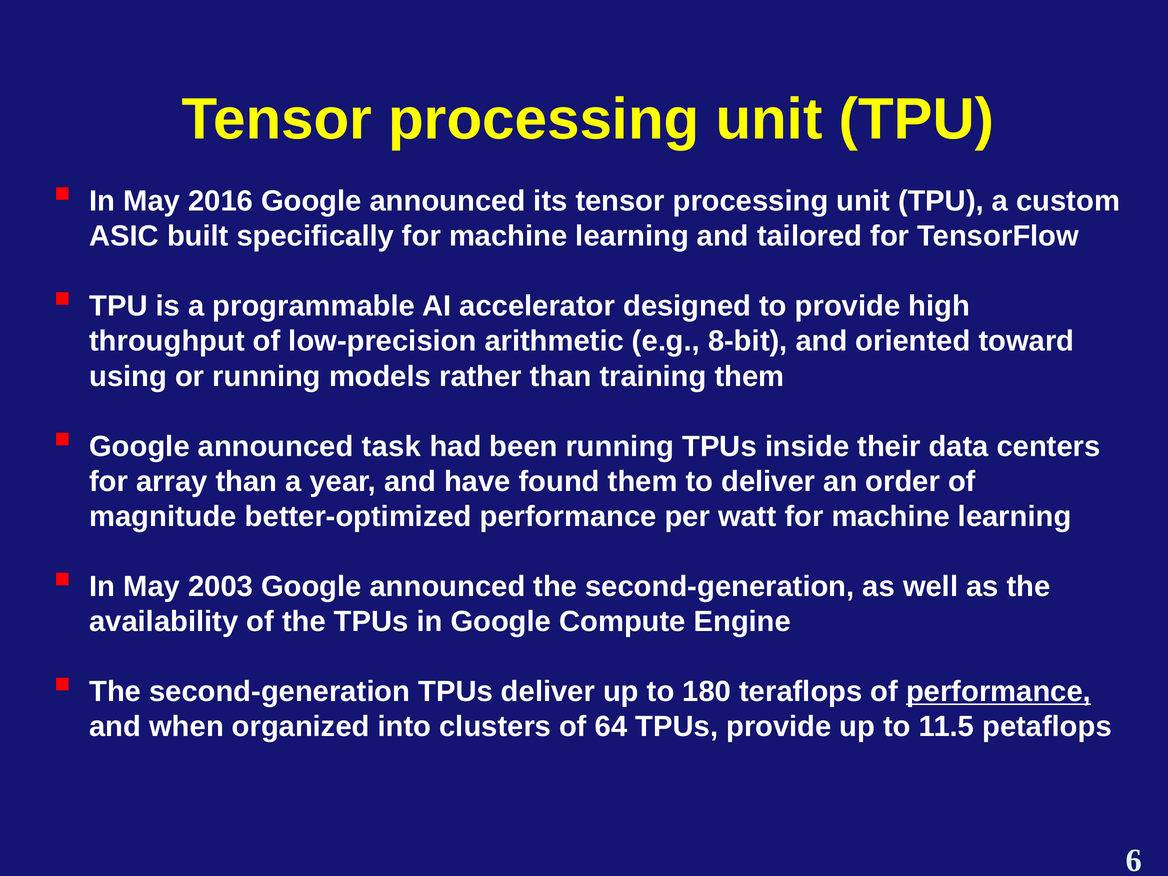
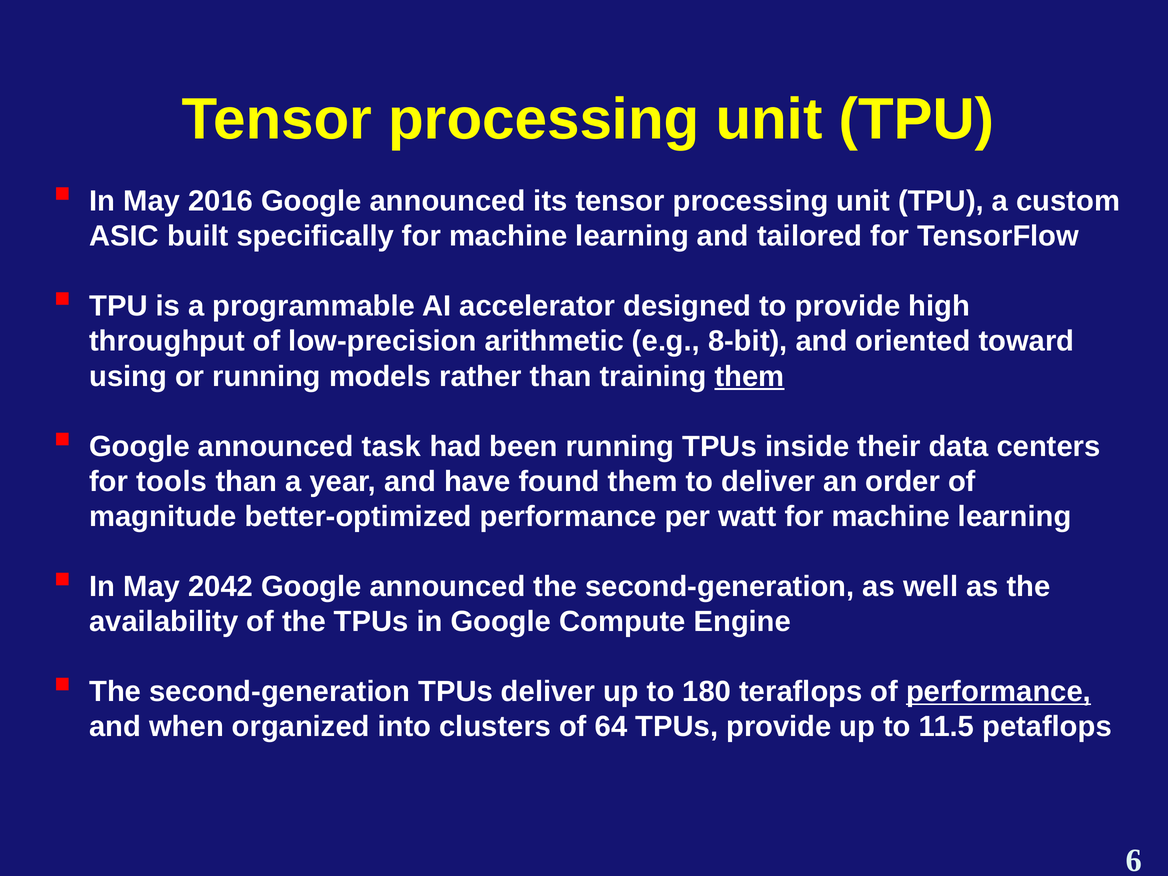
them underline: none -> present (749, 376)
array: array -> tools (172, 482)
2003: 2003 -> 2042 (221, 587)
